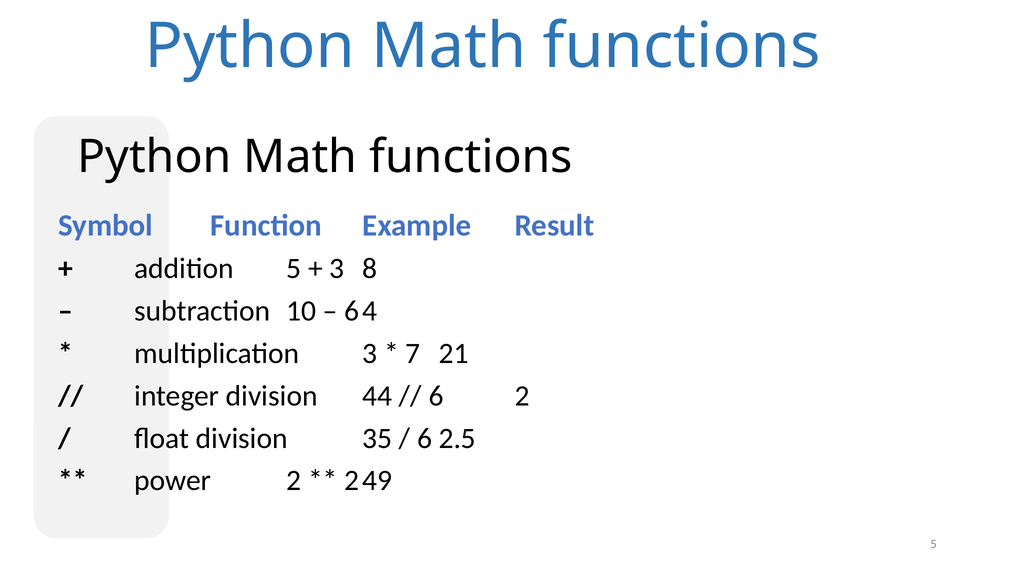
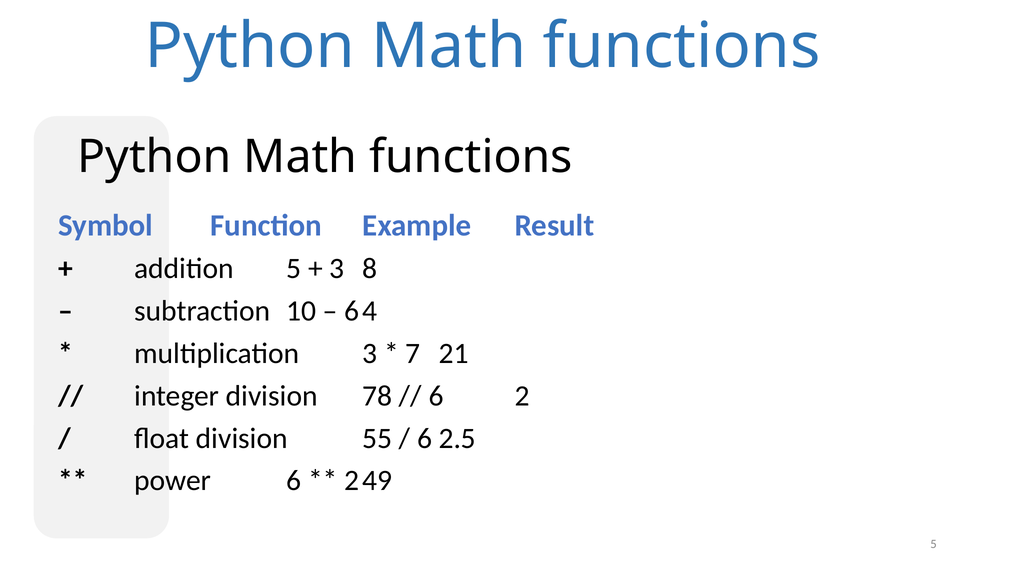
44: 44 -> 78 (377, 396)
35: 35 -> 55 (377, 439)
power 2: 2 -> 6 (294, 481)
